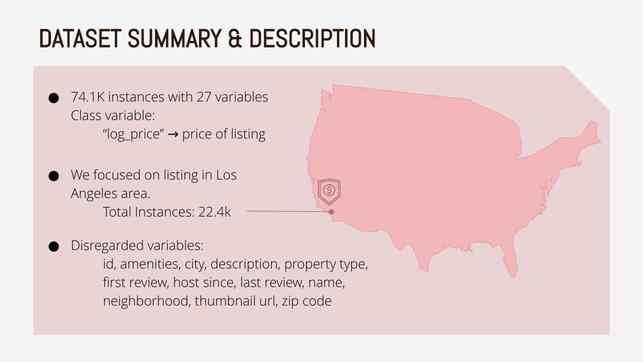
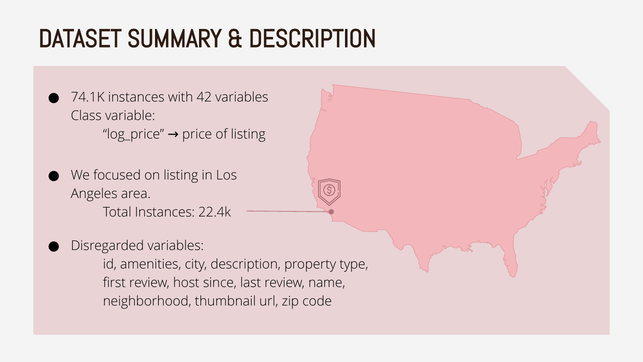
27: 27 -> 42 (204, 97)
